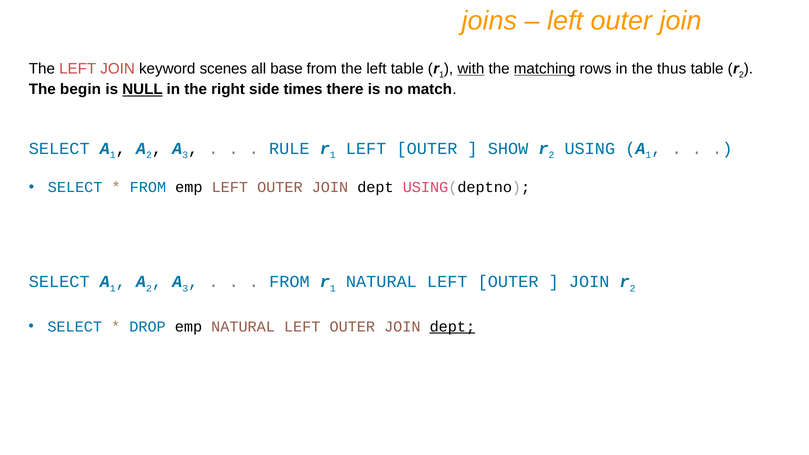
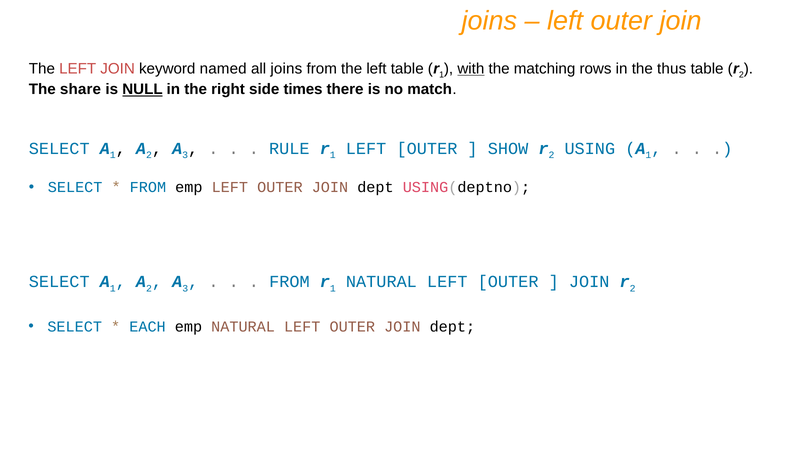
scenes: scenes -> named (223, 69)
all base: base -> joins (286, 69)
matching underline: present -> none (545, 69)
begin: begin -> share (80, 89)
DROP: DROP -> EACH (148, 327)
dept underline: present -> none (452, 327)
